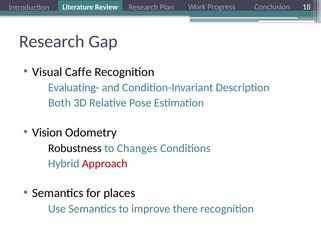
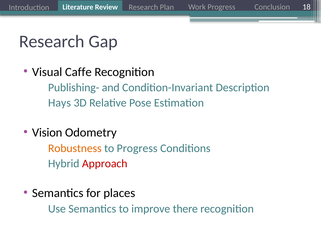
Evaluating-: Evaluating- -> Publishing- (74, 88)
Both: Both -> Hays (60, 103)
Robustness colour: black -> orange (75, 149)
to Changes: Changes -> Progress (137, 149)
